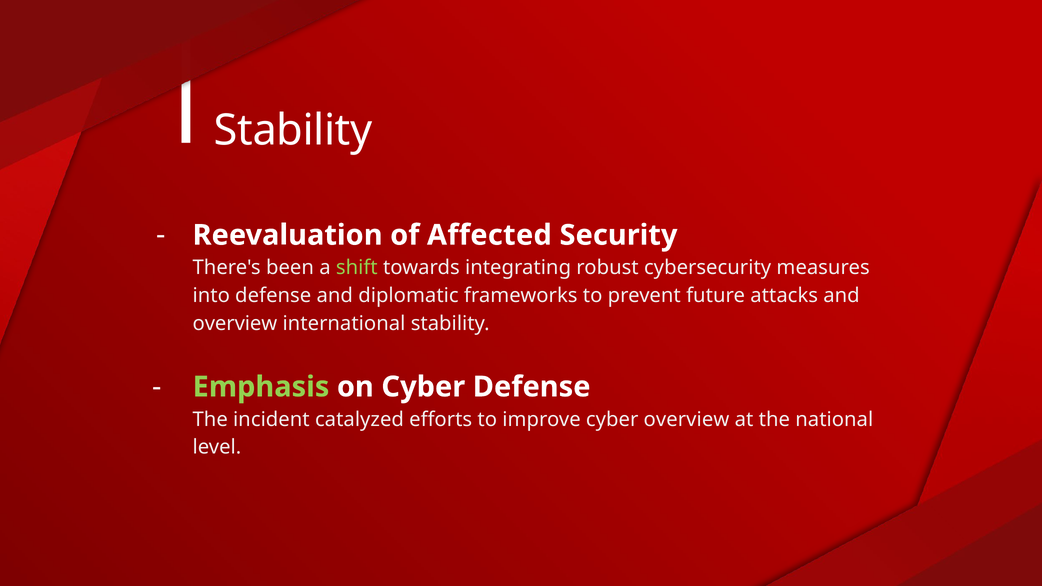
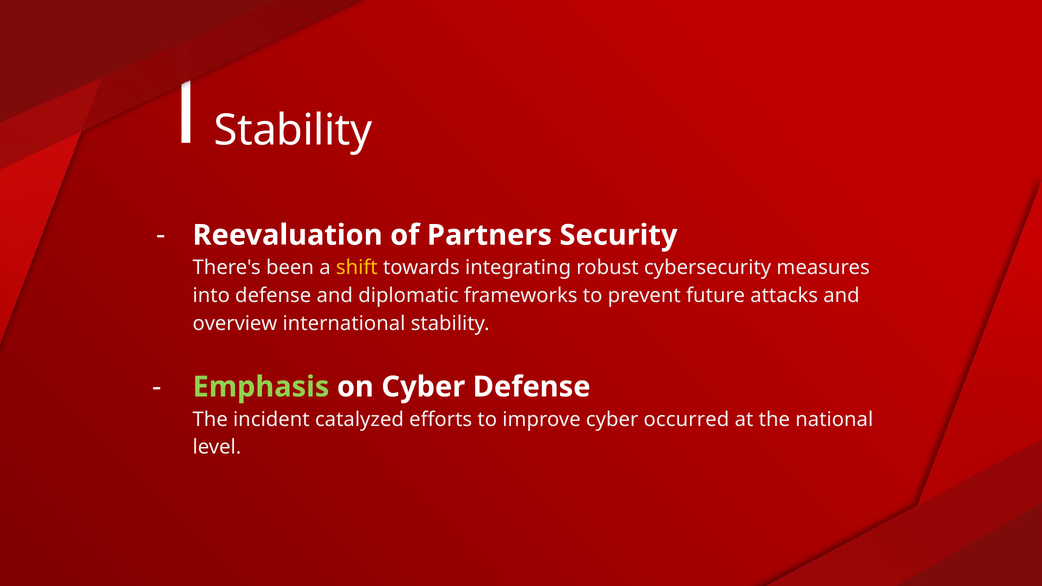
Affected: Affected -> Partners (489, 235)
shift colour: light green -> yellow (357, 268)
cyber overview: overview -> occurred (686, 419)
